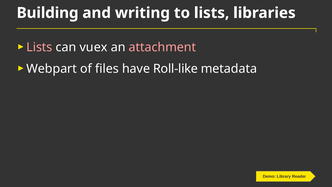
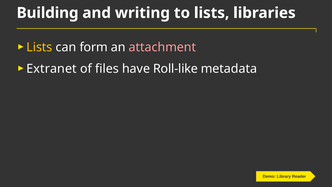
Lists colour: pink -> yellow (39, 47)
vuex: vuex -> form (94, 47)
Webpart: Webpart -> Extranet (52, 69)
